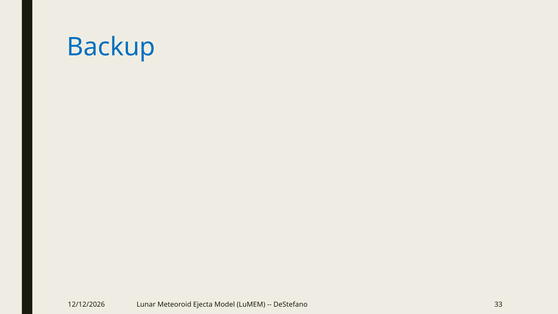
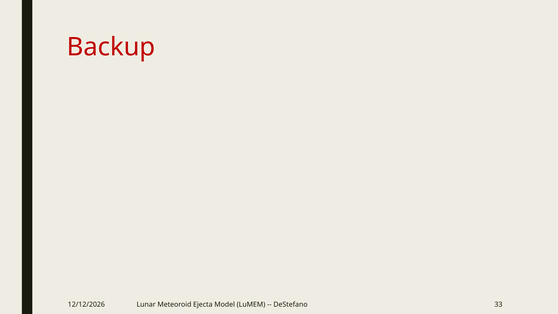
Backup colour: blue -> red (111, 47)
